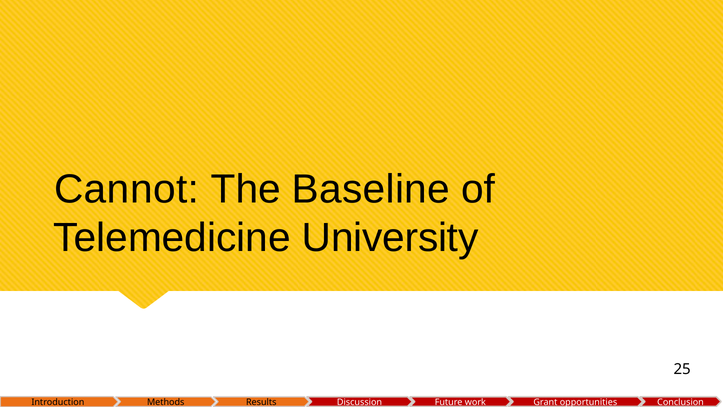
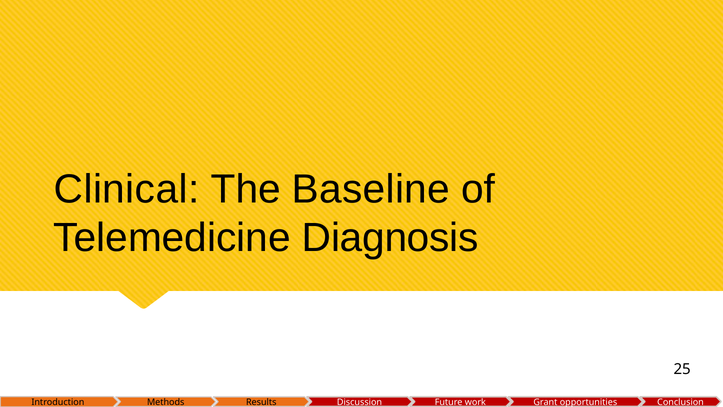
Cannot: Cannot -> Clinical (127, 189)
University: University -> Diagnosis (390, 238)
